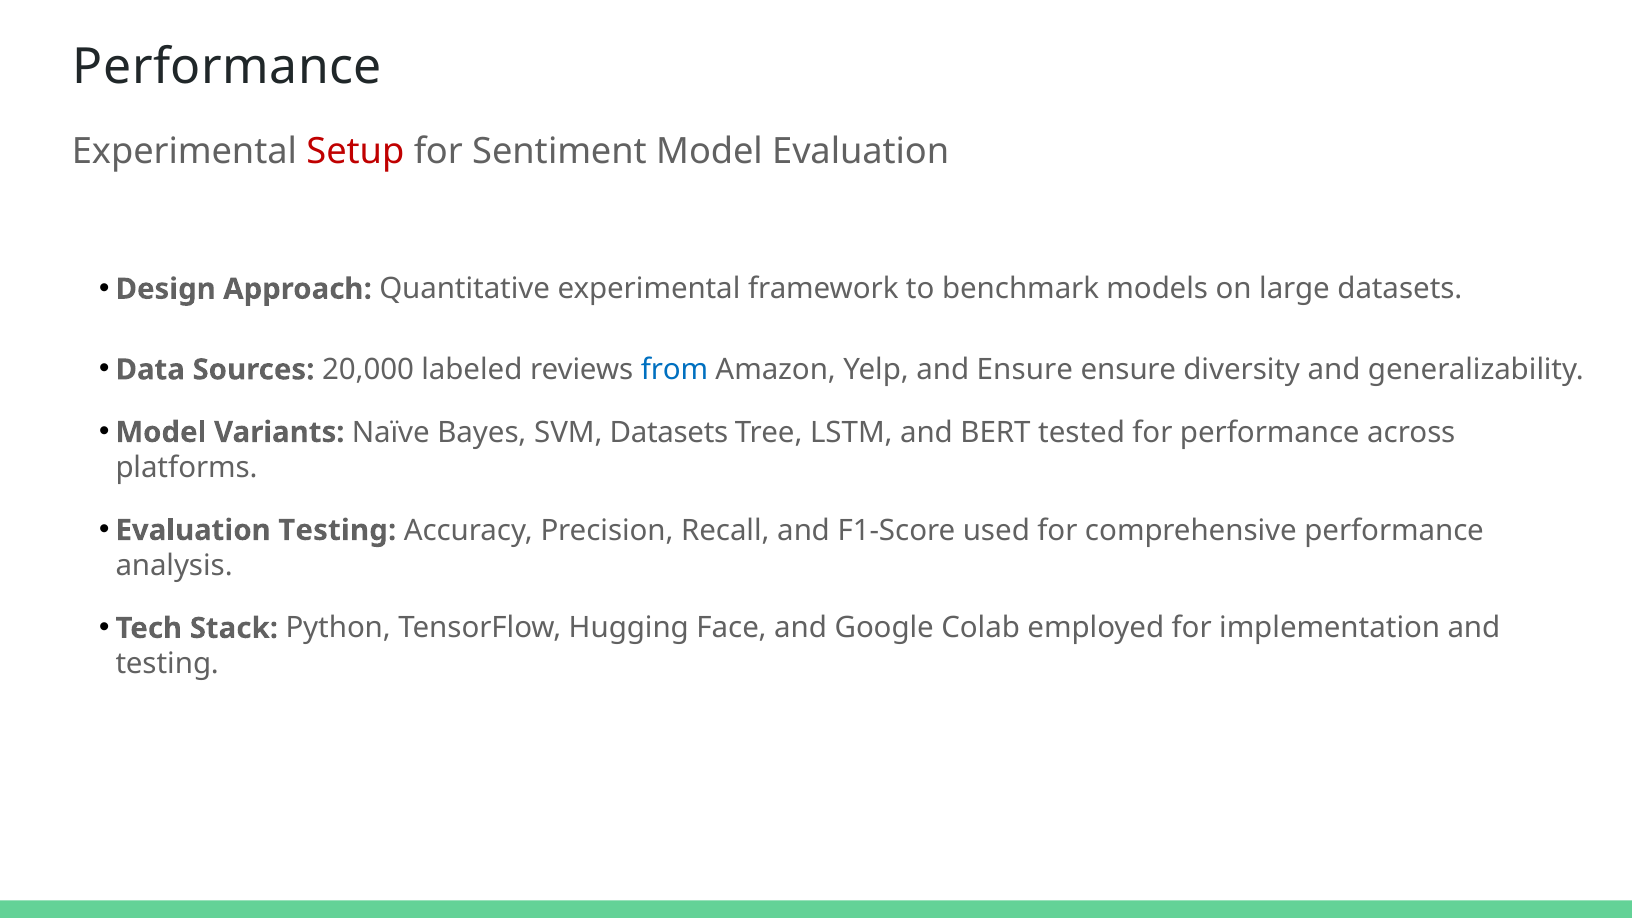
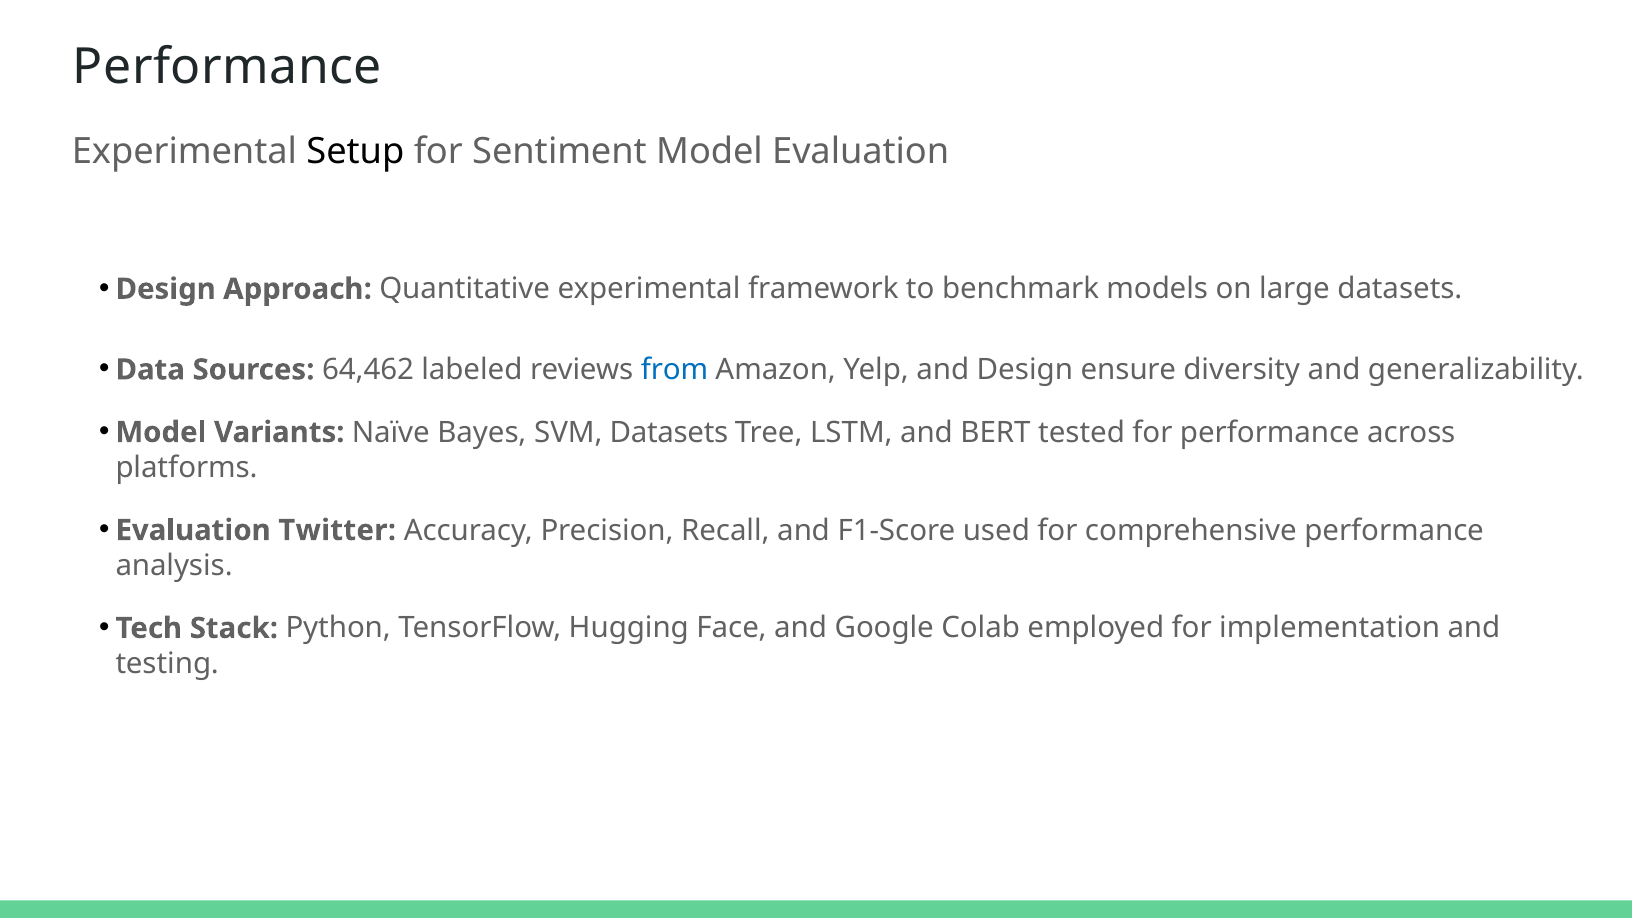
Setup colour: red -> black (355, 151)
20,000: 20,000 -> 64,462 (368, 370)
and Ensure: Ensure -> Design (1025, 370)
Evaluation Testing: Testing -> Twitter (337, 530)
